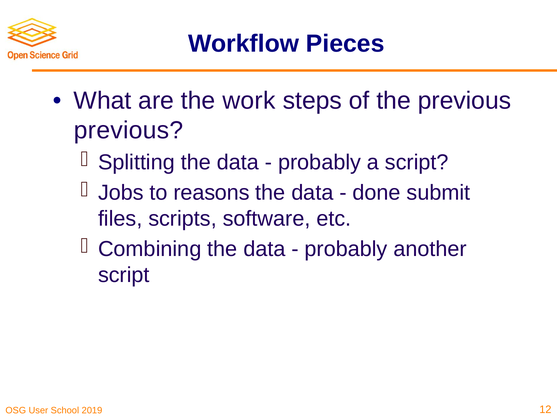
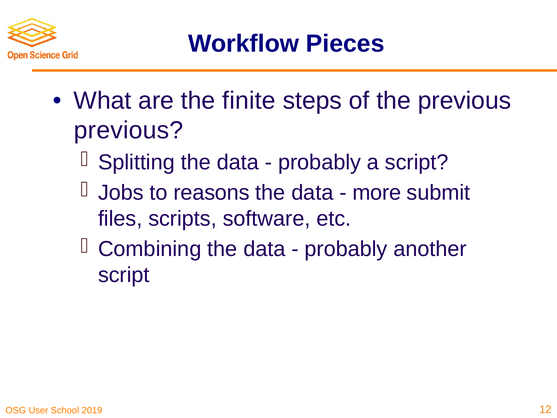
work: work -> finite (249, 101)
done: done -> more (377, 193)
